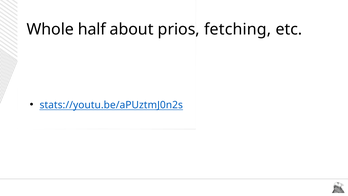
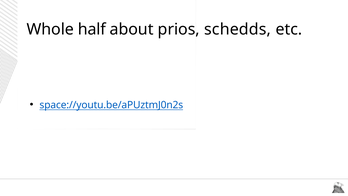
fetching: fetching -> schedds (238, 29)
stats://youtu.be/aPUztmJ0n2s: stats://youtu.be/aPUztmJ0n2s -> space://youtu.be/aPUztmJ0n2s (111, 105)
